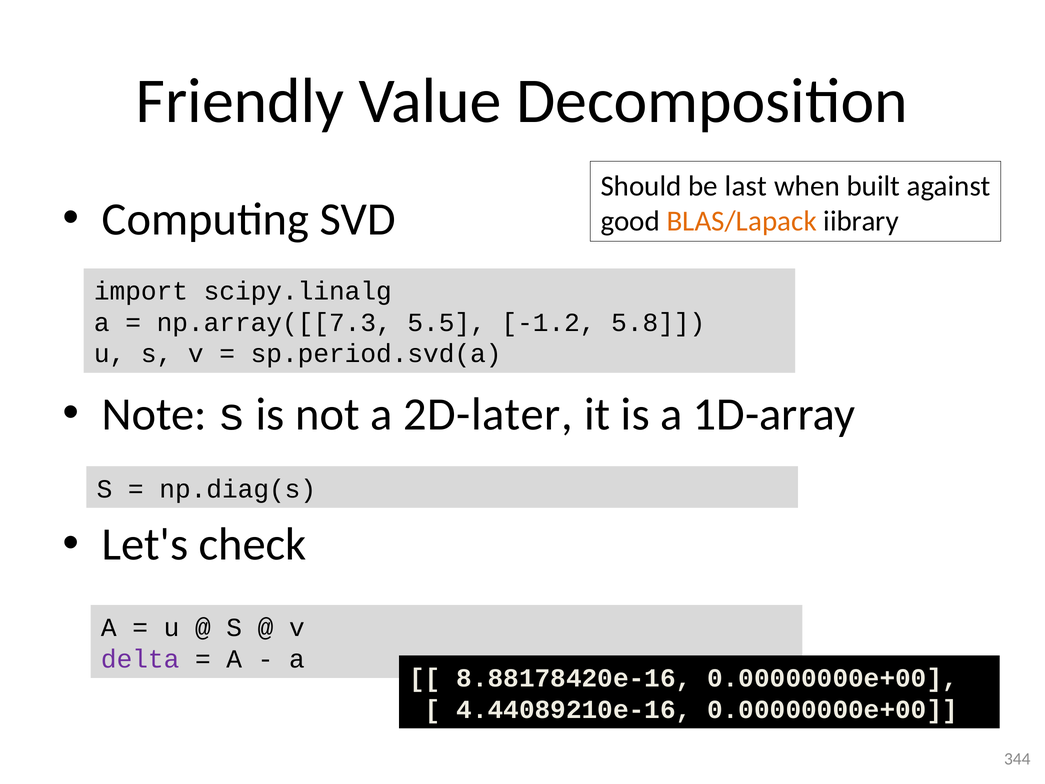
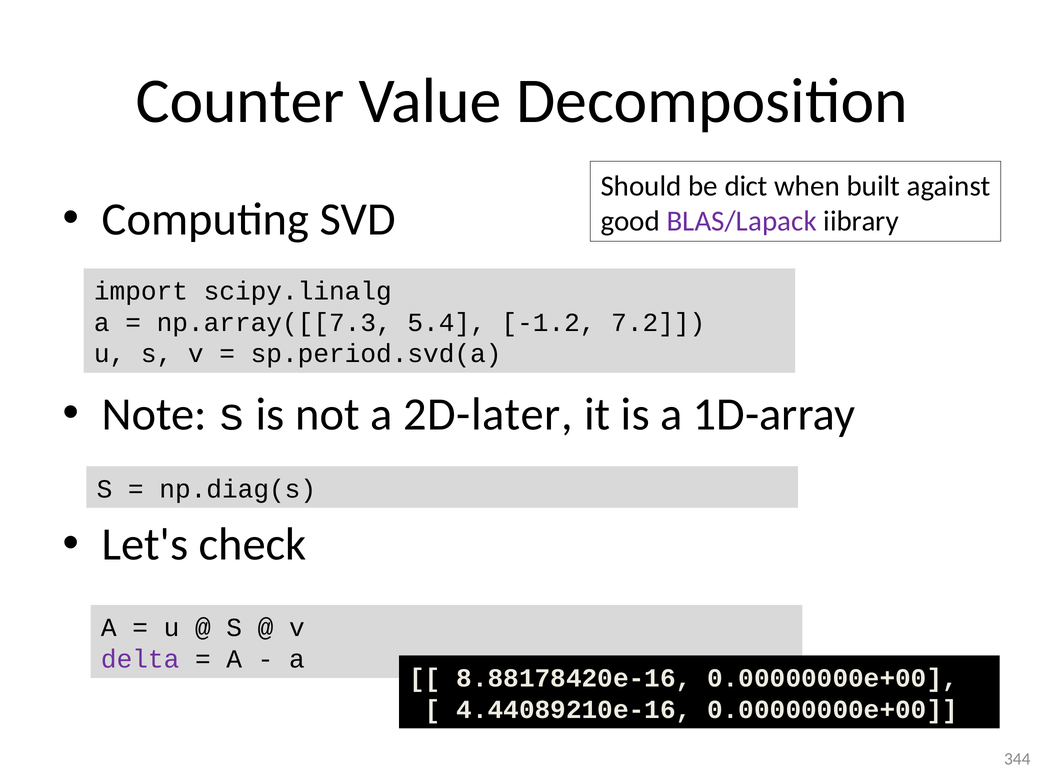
Friendly: Friendly -> Counter (240, 101)
last: last -> dict (746, 186)
BLAS/Lapack colour: orange -> purple (742, 221)
5.5: 5.5 -> 5.4 (447, 322)
5.8: 5.8 -> 7.2 (658, 322)
